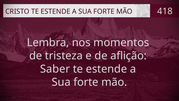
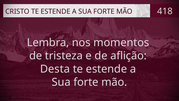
Saber: Saber -> Desta (55, 69)
